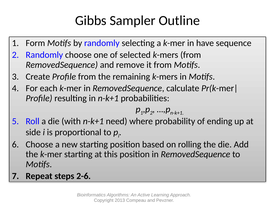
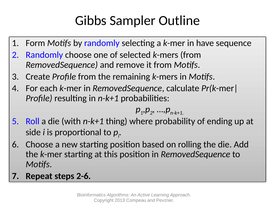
need: need -> thing (117, 121)
